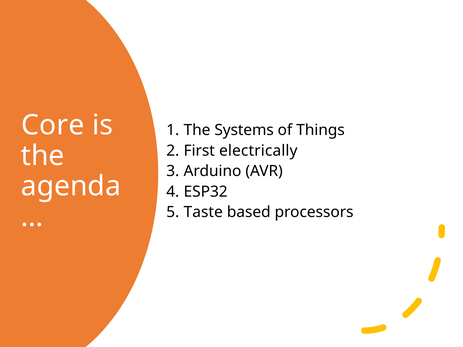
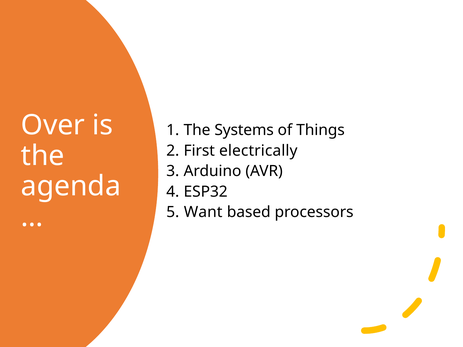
Core: Core -> Over (53, 125)
Taste: Taste -> Want (203, 212)
